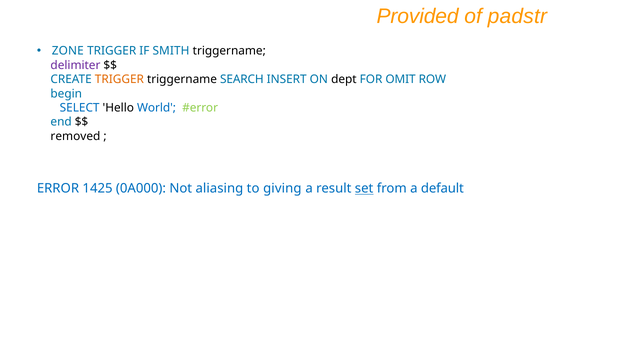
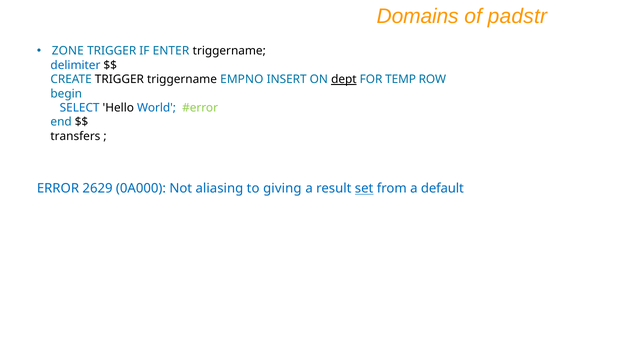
Provided: Provided -> Domains (418, 16)
SMITH: SMITH -> ENTER (171, 51)
delimiter colour: purple -> blue (75, 65)
TRIGGER colour: orange -> black (119, 79)
SEARCH: SEARCH -> EMPNO (242, 79)
dept underline: none -> present (344, 79)
OMIT: OMIT -> TEMP (401, 79)
removed: removed -> transfers (75, 136)
1425: 1425 -> 2629 (98, 189)
